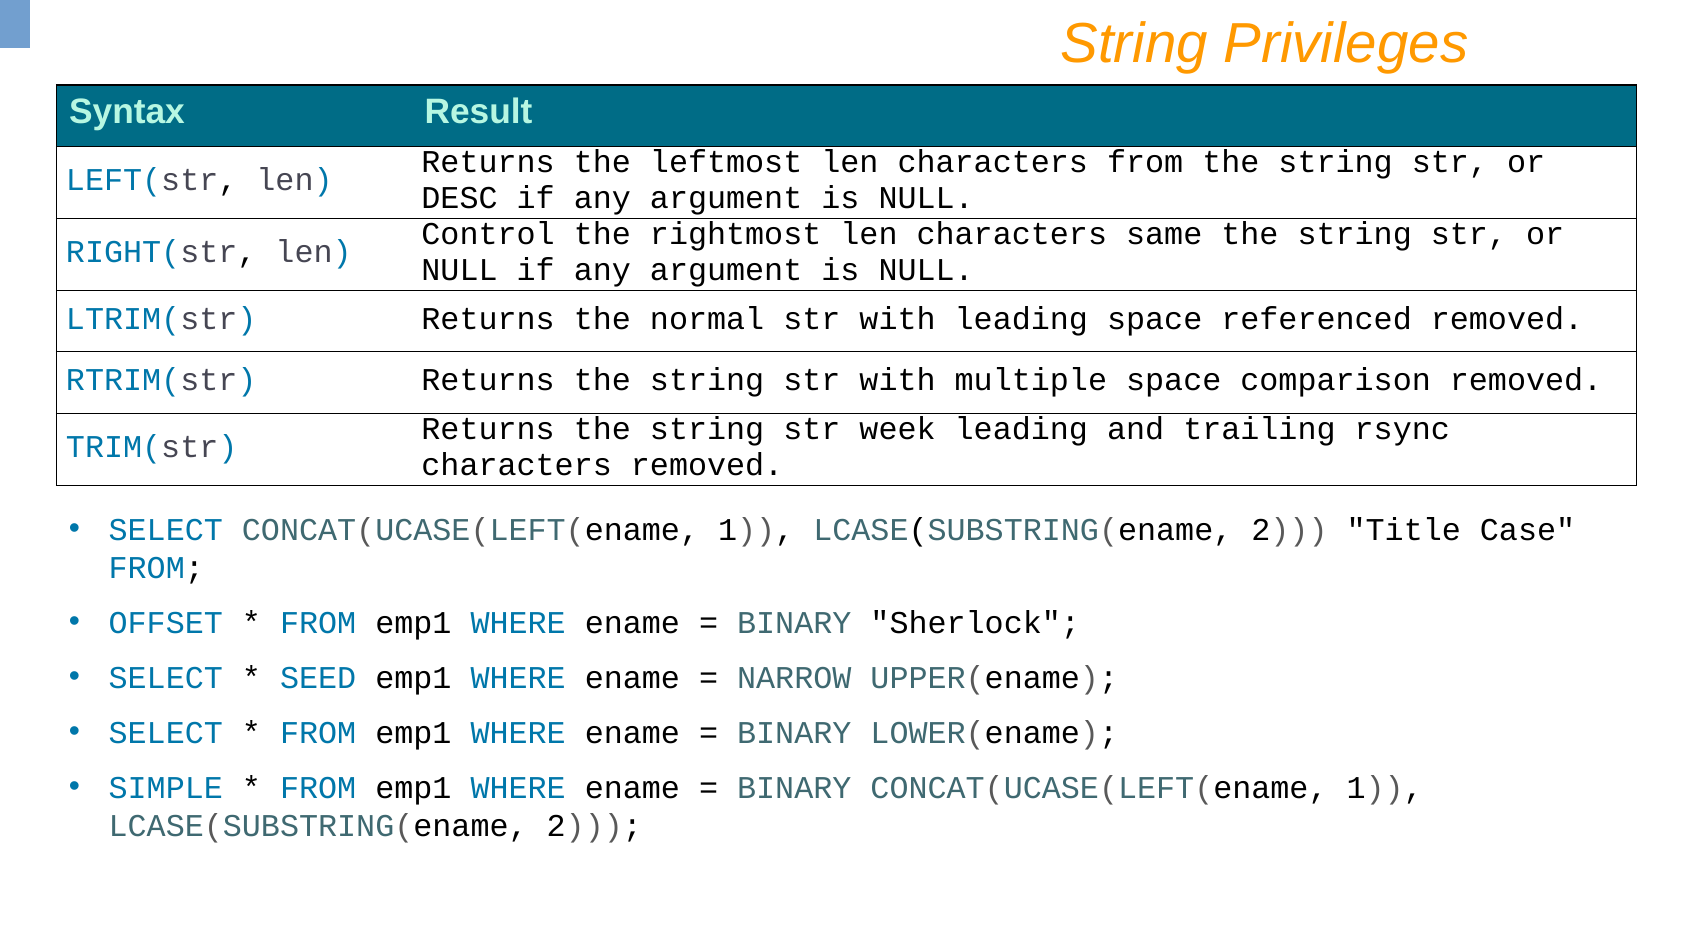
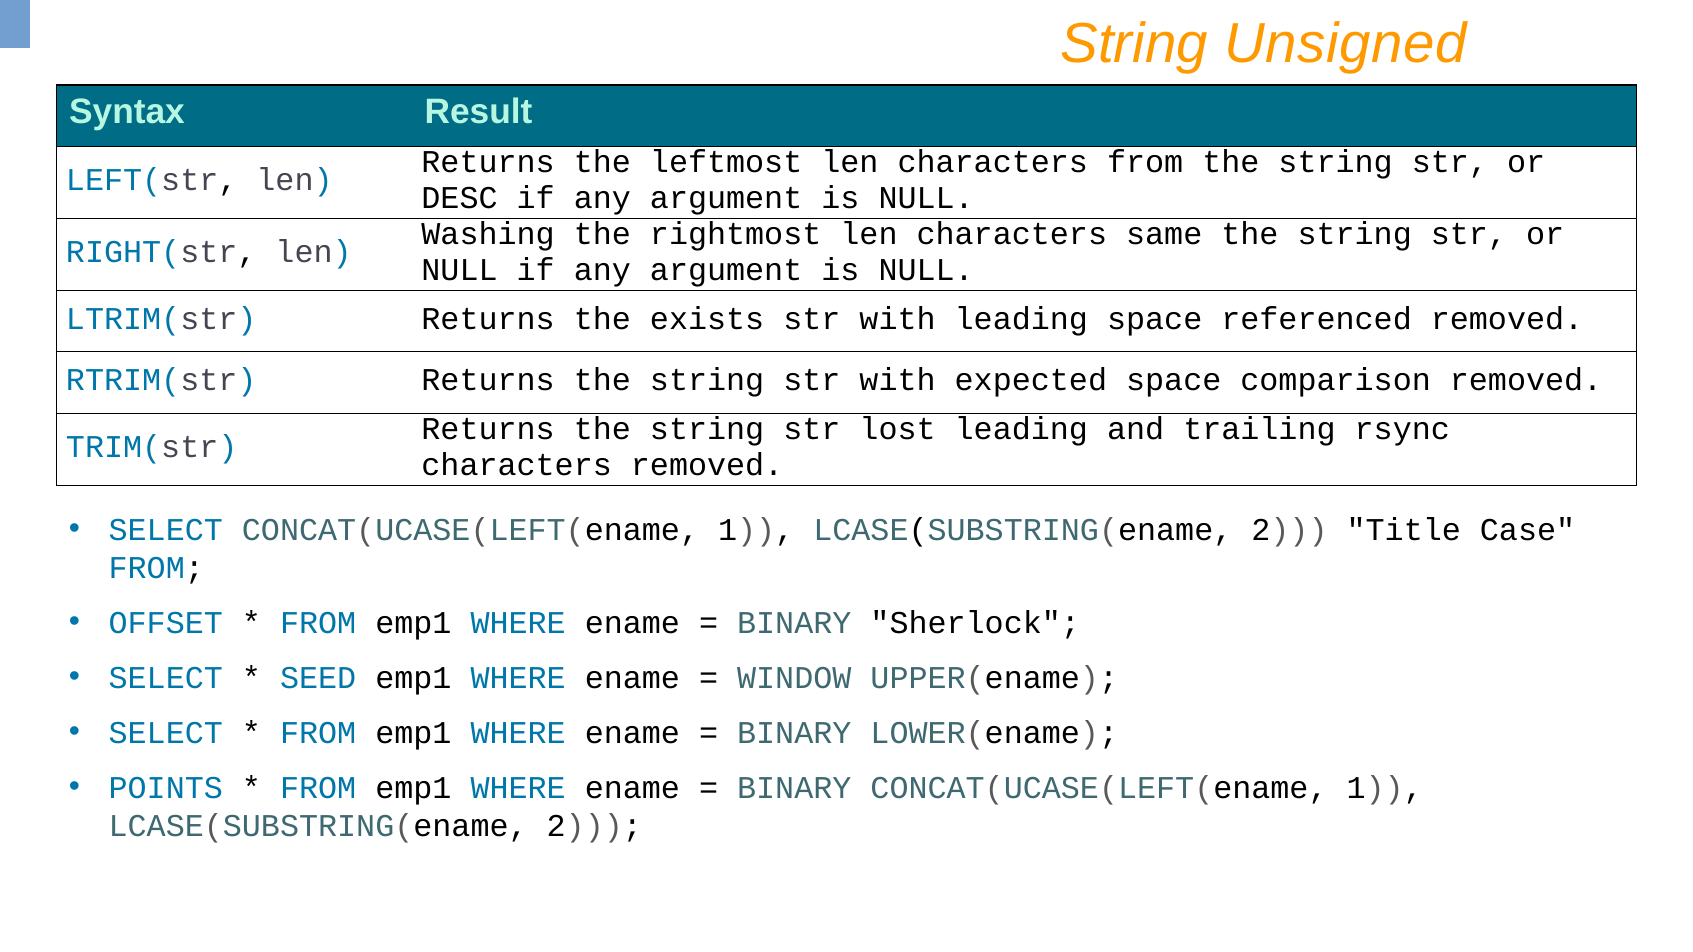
Privileges: Privileges -> Unsigned (1346, 44)
Control: Control -> Washing (488, 234)
normal: normal -> exists (707, 319)
multiple: multiple -> expected (1031, 380)
week: week -> lost (898, 429)
NARROW: NARROW -> WINDOW (794, 678)
SIMPLE: SIMPLE -> POINTS (166, 788)
